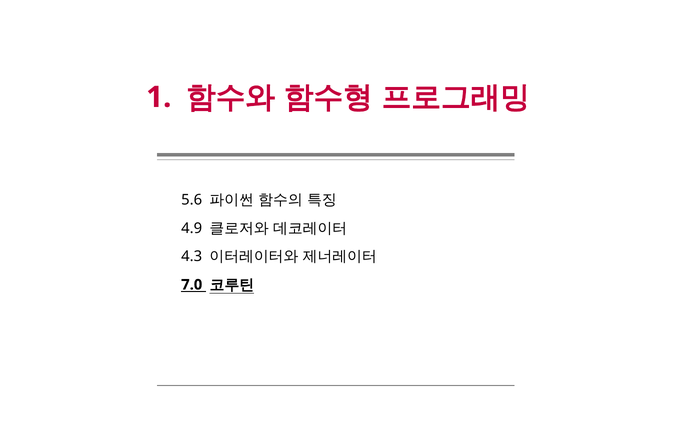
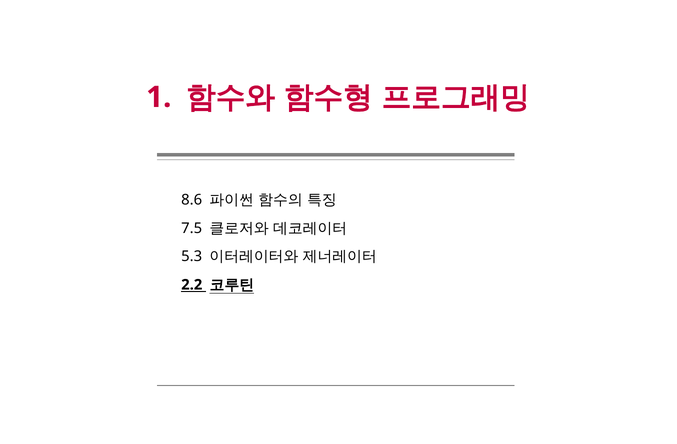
5.6: 5.6 -> 8.6 (192, 200)
4.9: 4.9 -> 7.5 (192, 228)
4.3: 4.3 -> 5.3 (192, 257)
7.0: 7.0 -> 2.2 (192, 285)
